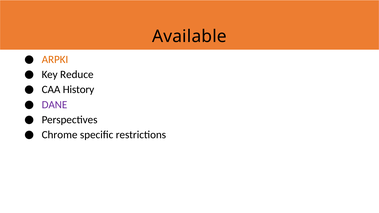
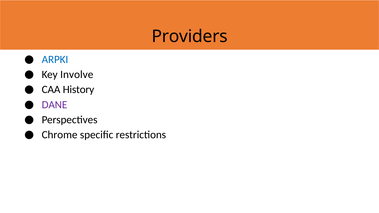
Available: Available -> Providers (190, 36)
ARPKI colour: orange -> blue (55, 59)
Reduce: Reduce -> Involve (77, 75)
